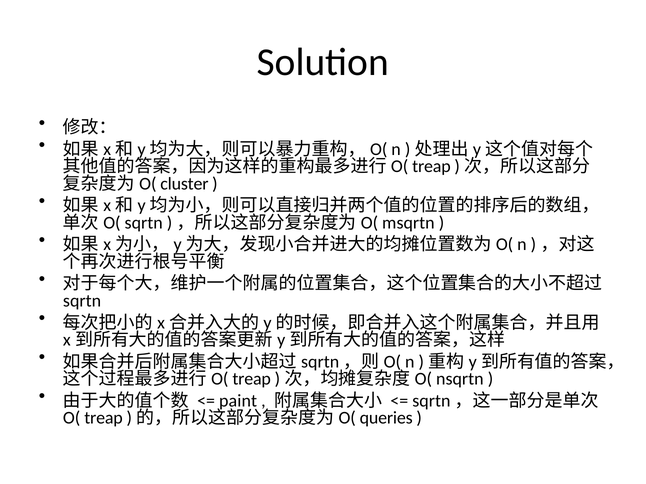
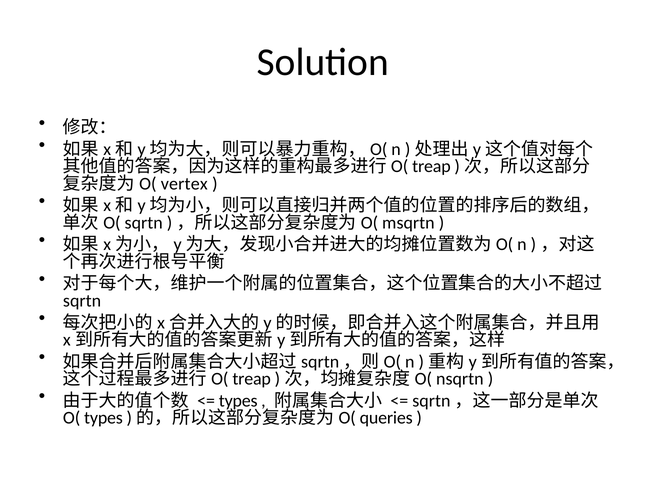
cluster: cluster -> vertex (184, 184)
paint: paint -> types (238, 401)
treap: treap -> types (104, 418)
